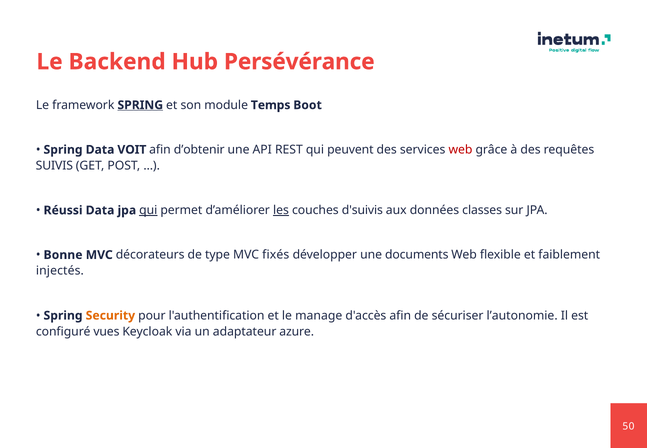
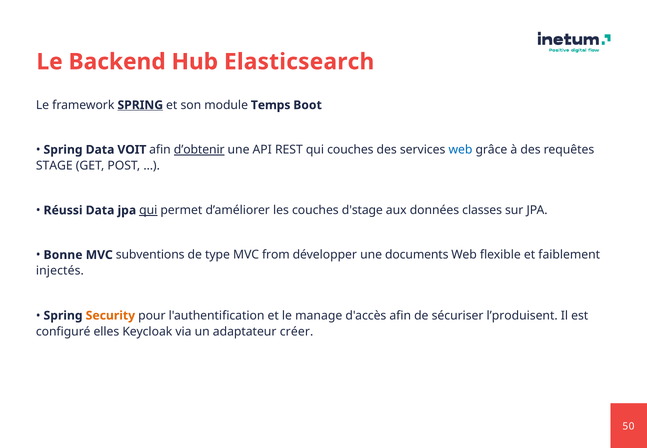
Persévérance: Persévérance -> Elasticsearch (299, 62)
d’obtenir underline: none -> present (199, 150)
qui peuvent: peuvent -> couches (350, 150)
web colour: red -> blue (461, 150)
SUIVIS: SUIVIS -> STAGE (54, 166)
les underline: present -> none (281, 210)
d'suivis: d'suivis -> d'stage (362, 210)
décorateurs: décorateurs -> subventions (150, 255)
fixés: fixés -> from (276, 255)
l’autonomie: l’autonomie -> l’produisent (522, 315)
vues: vues -> elles (106, 332)
azure: azure -> créer (297, 332)
